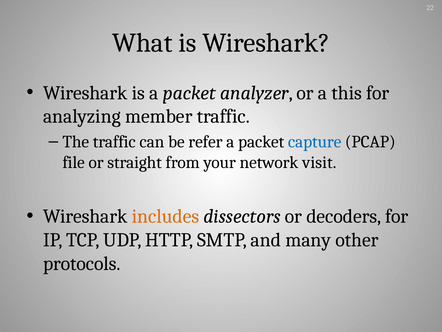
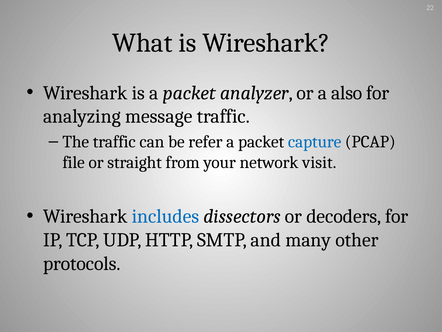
this: this -> also (347, 93)
member: member -> message (159, 116)
includes colour: orange -> blue (165, 216)
